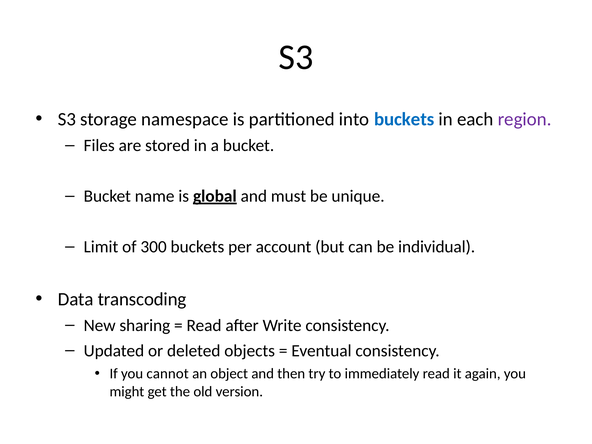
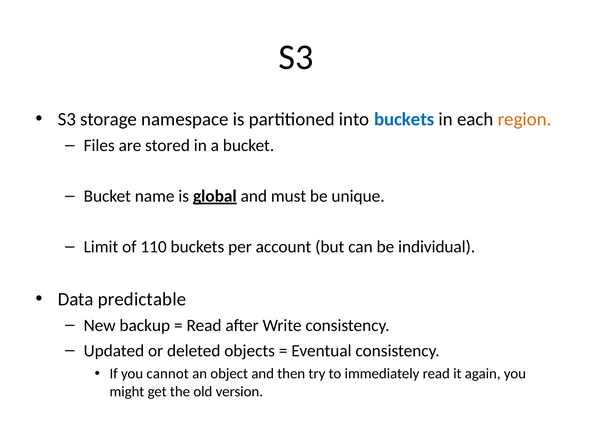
region colour: purple -> orange (525, 119)
300: 300 -> 110 (154, 247)
transcoding: transcoding -> predictable (142, 299)
sharing: sharing -> backup (145, 325)
